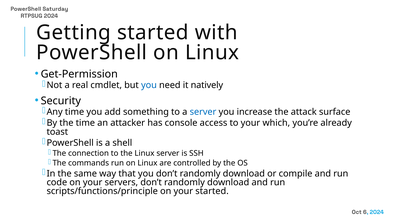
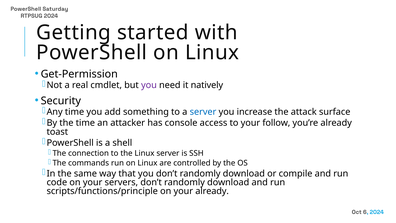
you colour: blue -> purple (149, 85)
which: which -> follow (276, 123)
your started: started -> already (212, 191)
